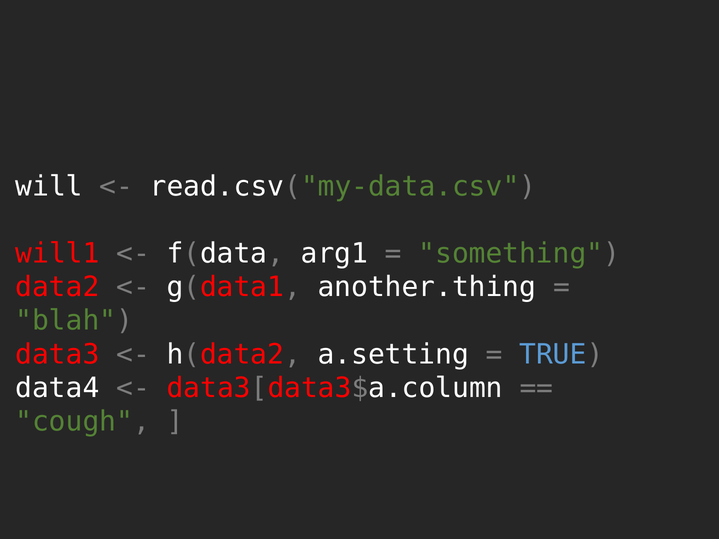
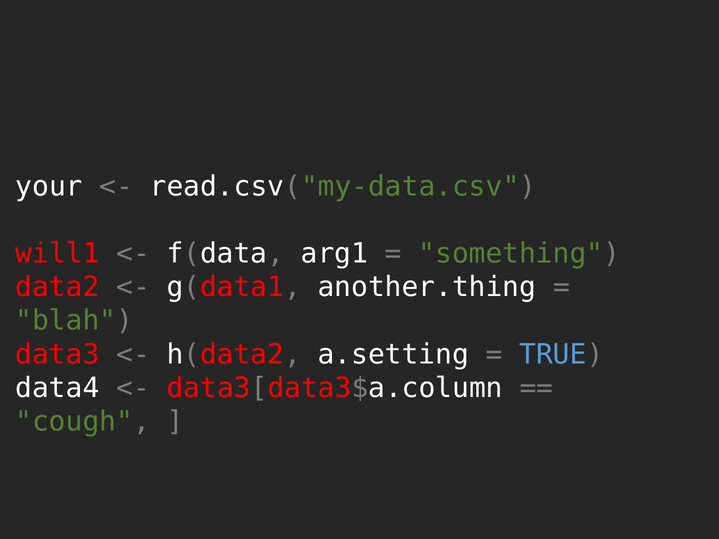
will: will -> your (49, 187)
